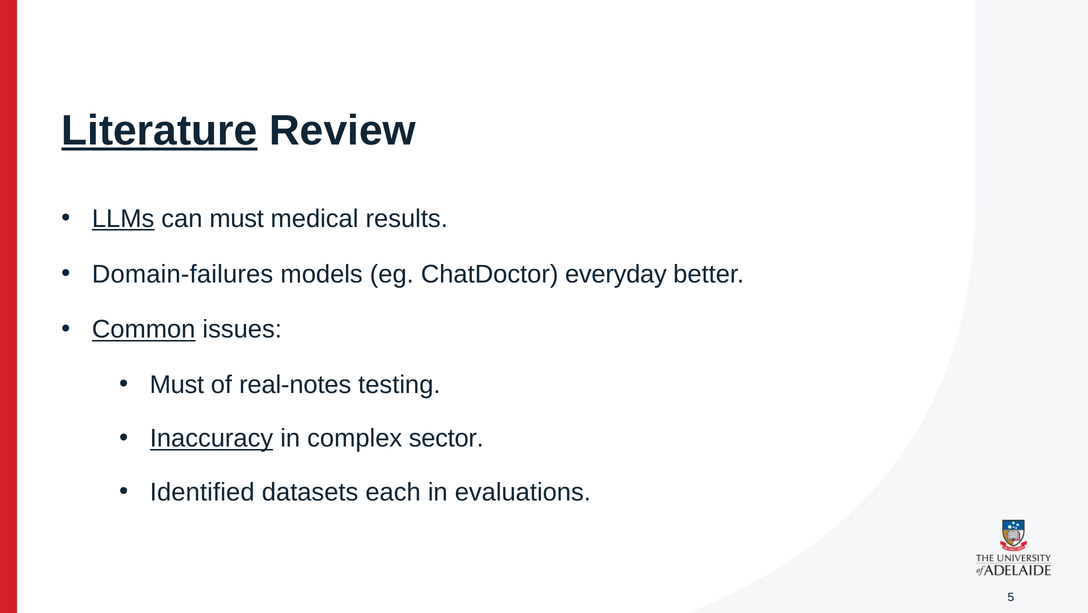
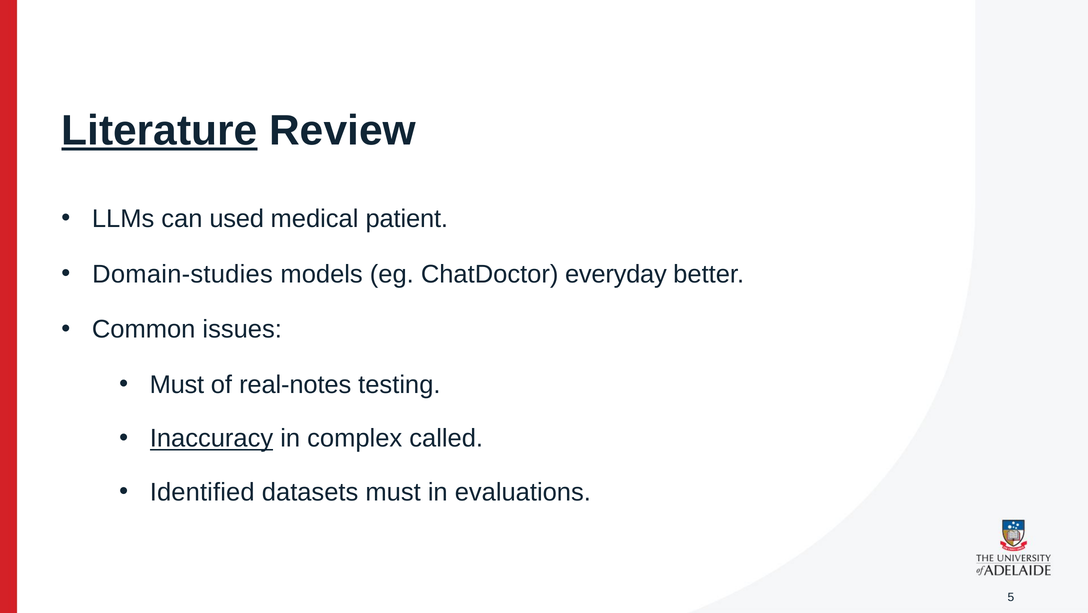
LLMs underline: present -> none (123, 219)
can must: must -> used (237, 219)
results: results -> patient (407, 219)
Domain-failures: Domain-failures -> Domain-studies (183, 274)
Common underline: present -> none (144, 329)
sector: sector -> called (446, 438)
datasets each: each -> must (393, 492)
